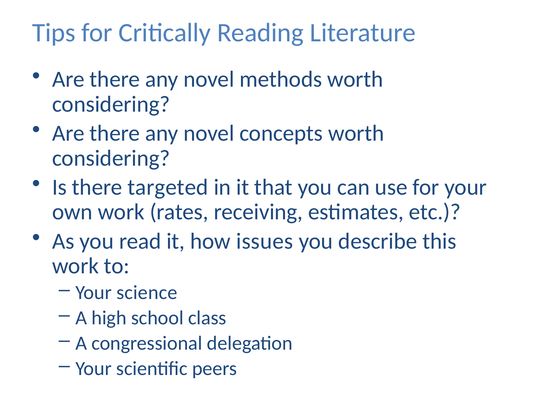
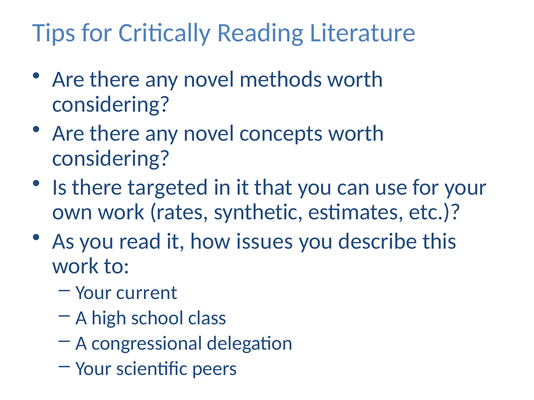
receiving: receiving -> synthetic (258, 212)
science: science -> current (147, 293)
